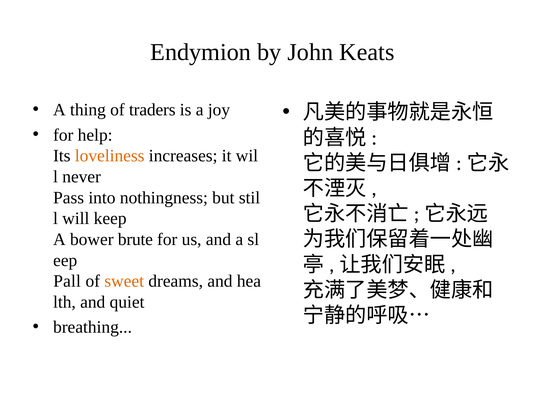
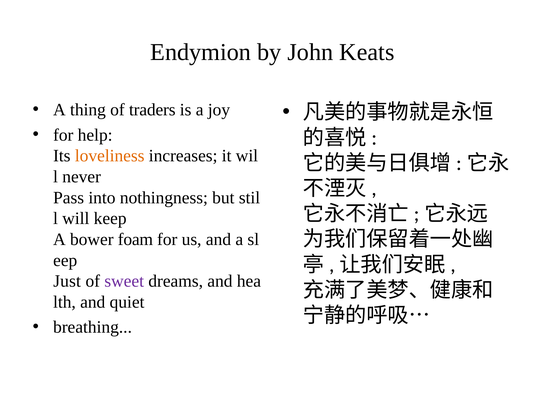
brute: brute -> foam (135, 239)
Pall: Pall -> Just (67, 281)
sweet colour: orange -> purple (124, 281)
